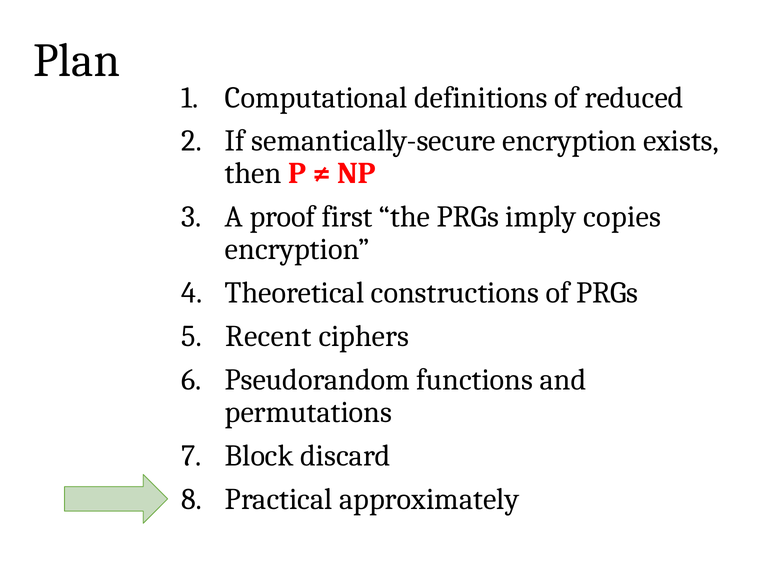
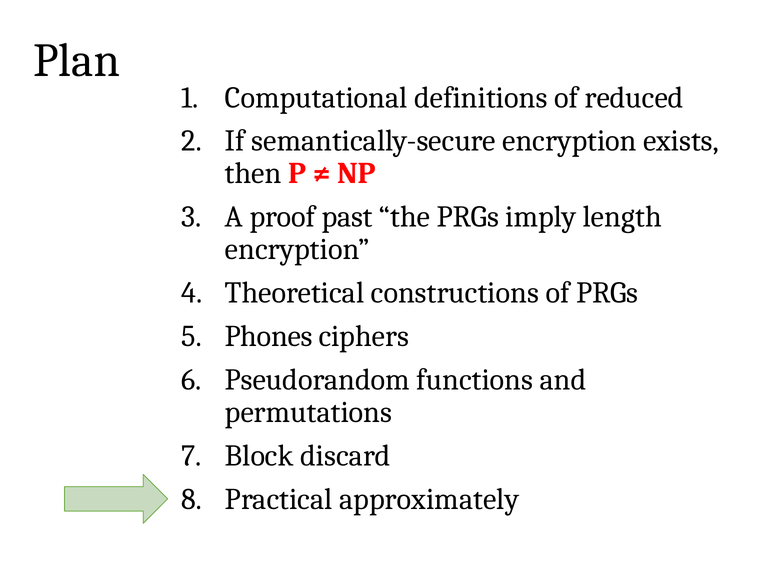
first: first -> past (347, 217)
copies: copies -> length (622, 217)
Recent: Recent -> Phones (269, 336)
